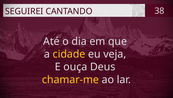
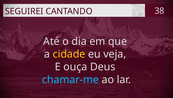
chamar-me colour: yellow -> light blue (70, 79)
